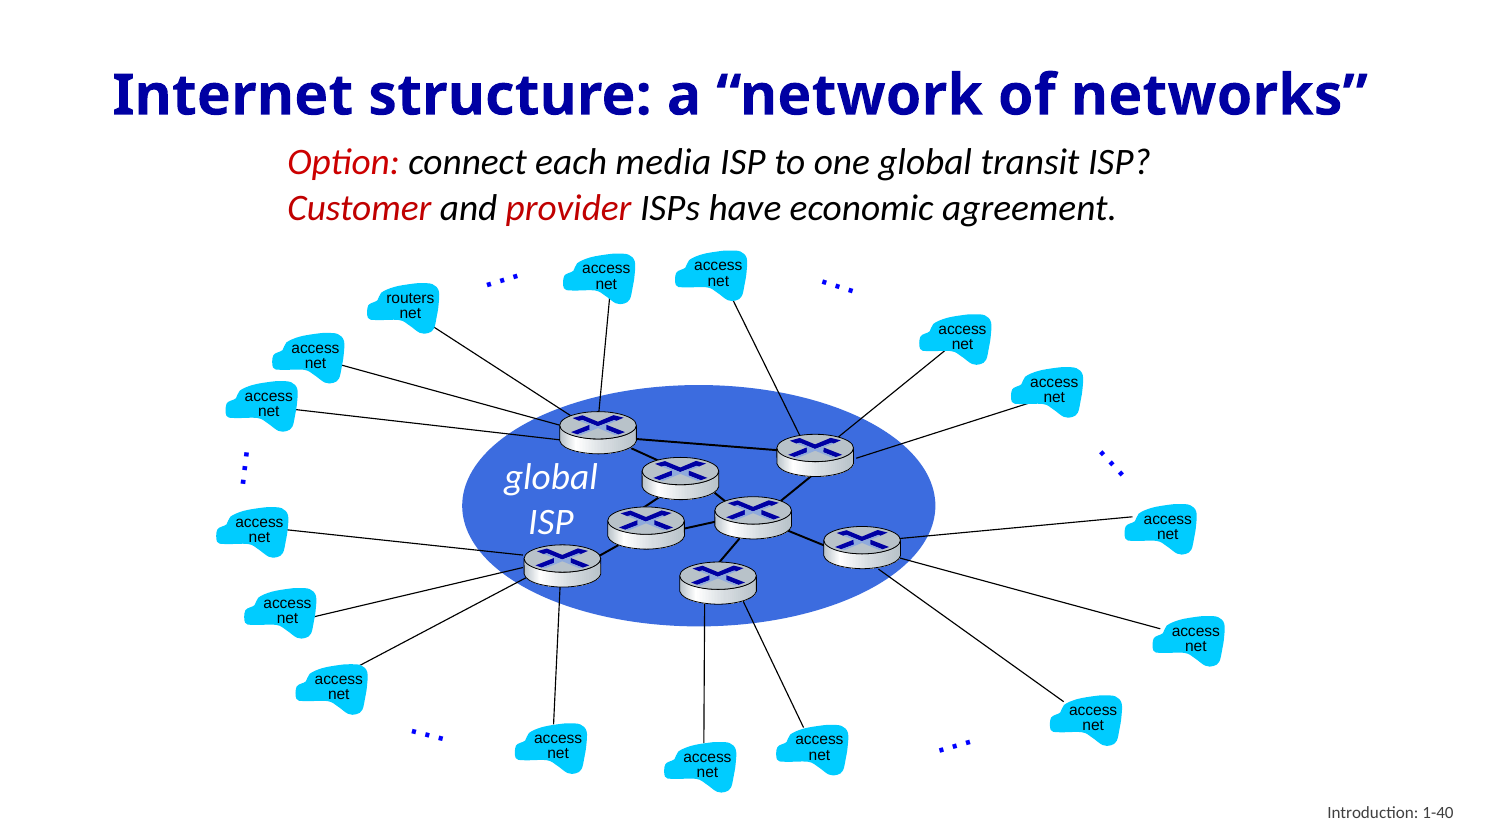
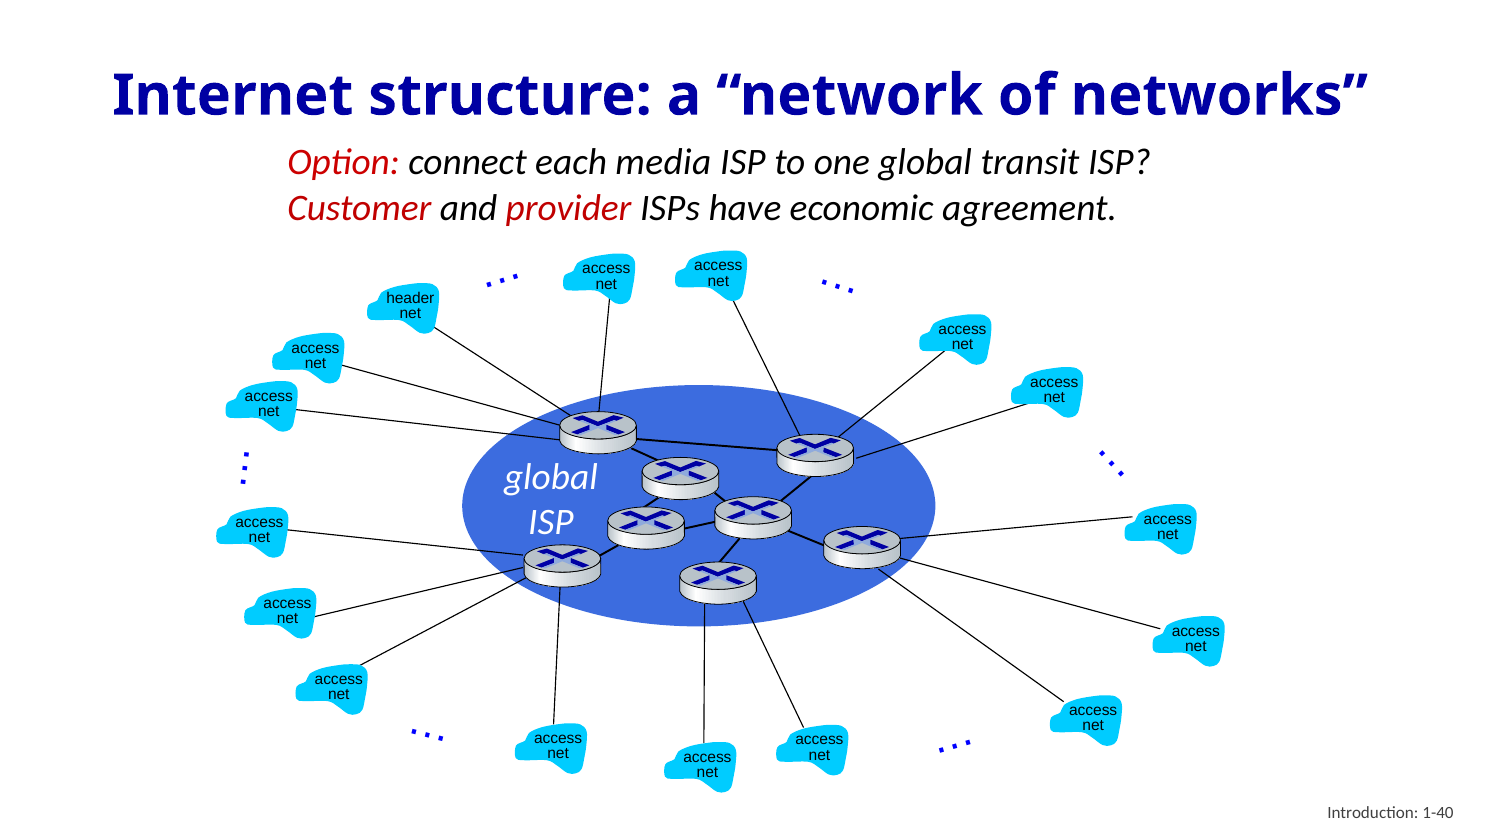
routers: routers -> header (410, 298)
